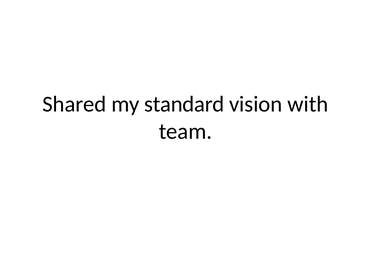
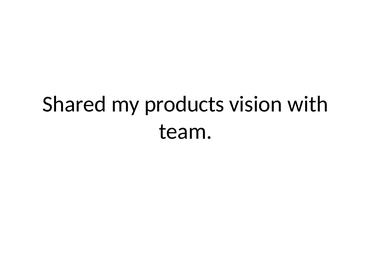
standard: standard -> products (184, 104)
